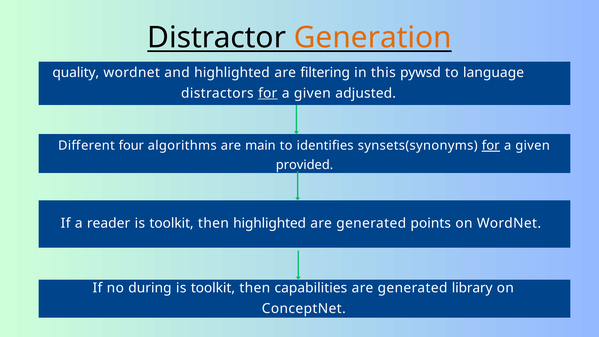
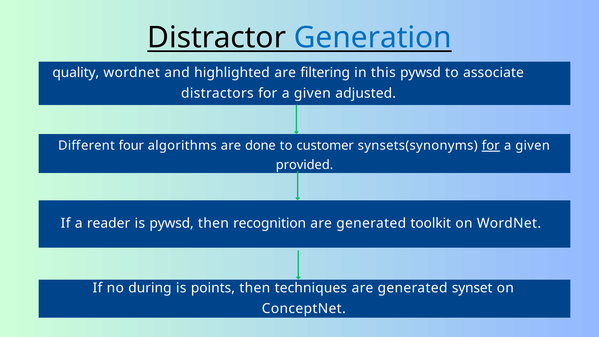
Generation colour: orange -> blue (373, 37)
language: language -> associate (493, 73)
for underline: present -> none (268, 93)
main: main -> done (260, 146)
identifies: identifies -> customer (325, 146)
toolkit: toolkit -> pywsd (172, 223)
then highlighted: highlighted -> recognition (270, 223)
points: points -> toolkit (431, 223)
toolkit: toolkit -> points (213, 288)
capabilities: capabilities -> techniques (311, 288)
library: library -> synset (472, 288)
